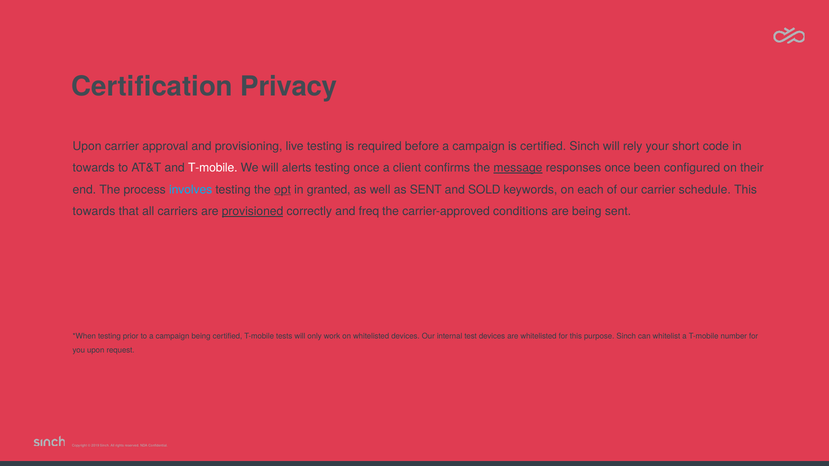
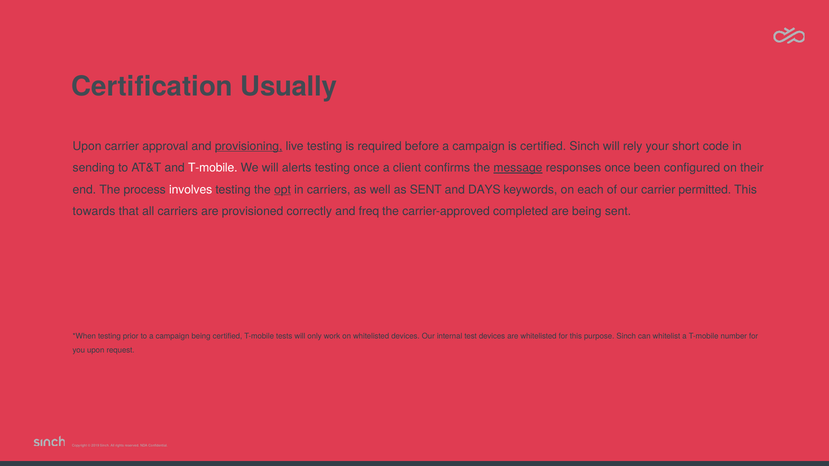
Privacy: Privacy -> Usually (289, 87)
provisioning underline: none -> present (249, 146)
towards: towards -> sending (94, 168)
involves colour: light blue -> white (191, 190)
in granted: granted -> carriers (329, 190)
SOLD: SOLD -> DAYS (484, 190)
schedule: schedule -> permitted (705, 190)
provisioned underline: present -> none (253, 211)
conditions: conditions -> completed (521, 211)
